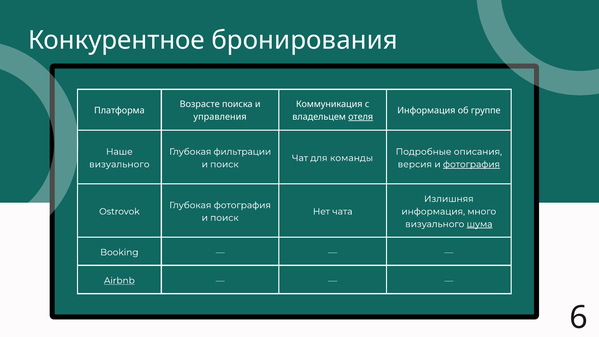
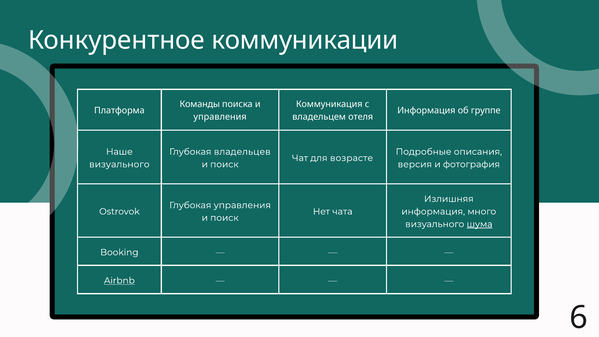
бронирования: бронирования -> коммуникации (305, 40)
Возрасте: Возрасте -> Команды (200, 104)
отеля underline: present -> none (361, 117)
фильтрации: фильтрации -> владельцев (242, 152)
команды: команды -> возрасте (352, 158)
фотография underline: present -> none (471, 164)
Глубокая фотография: фотография -> управления (242, 205)
